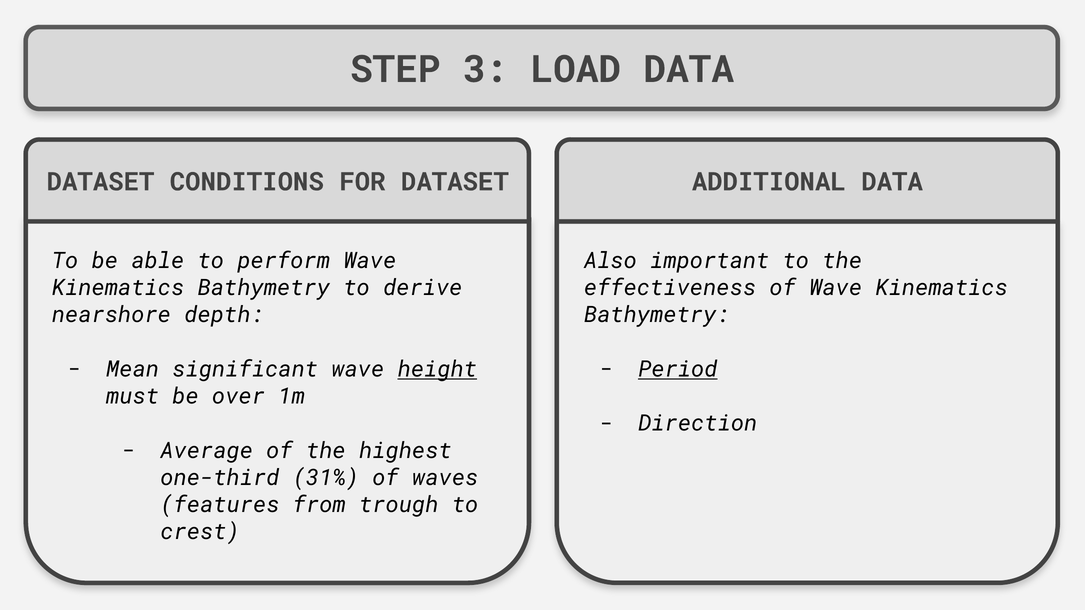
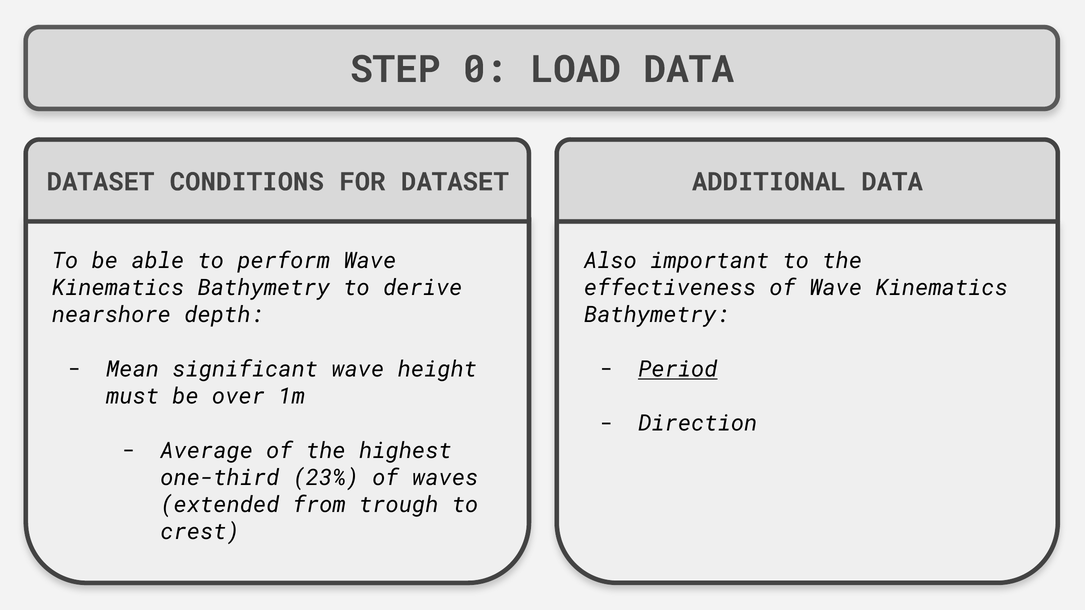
3: 3 -> 0 (485, 70)
height underline: present -> none (437, 369)
31%: 31% -> 23% (326, 478)
features: features -> extended (220, 505)
